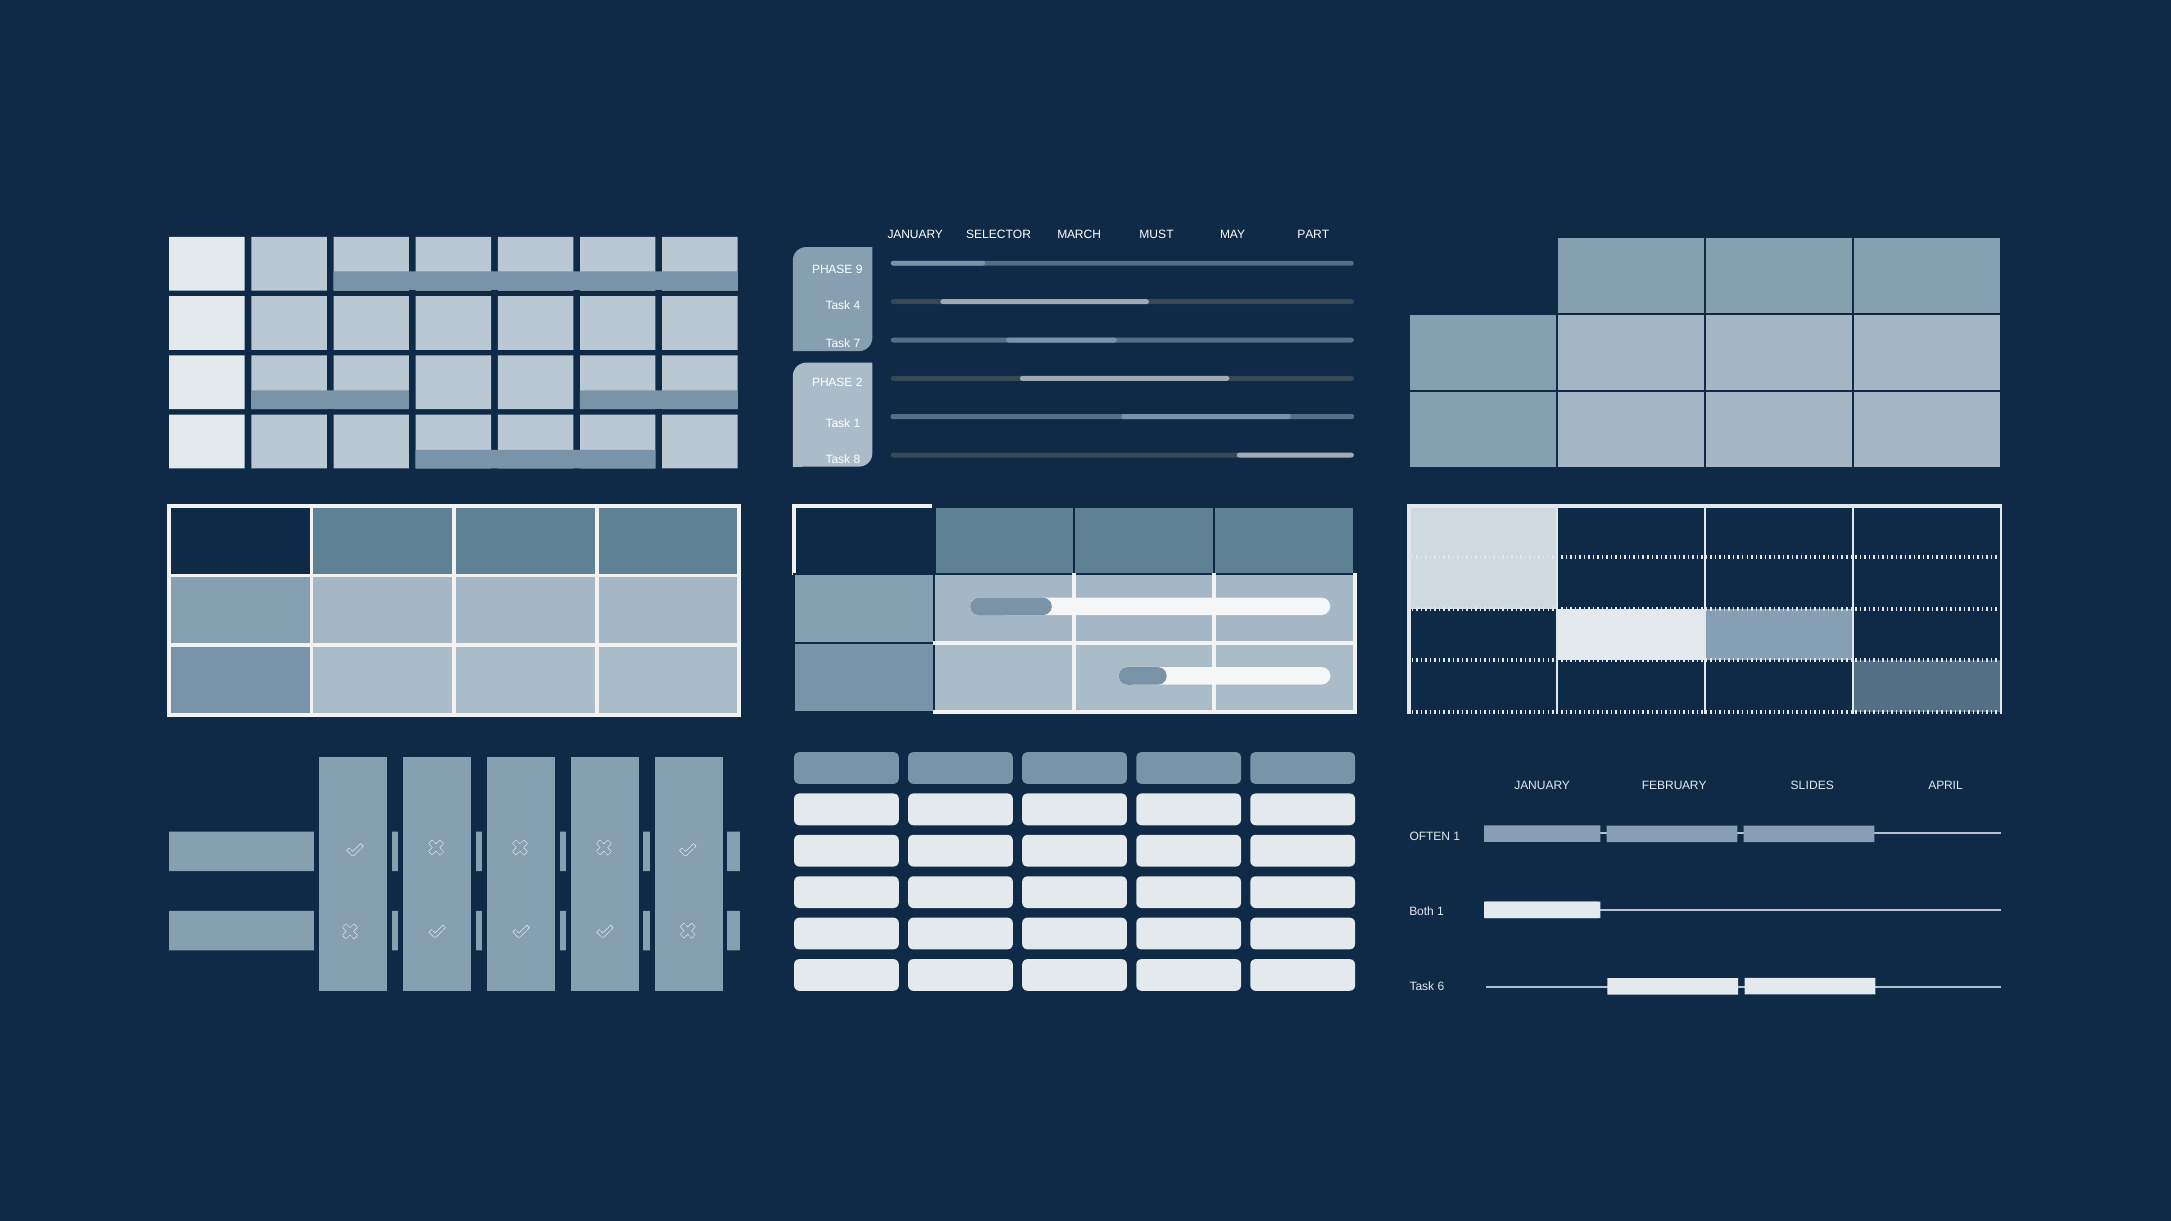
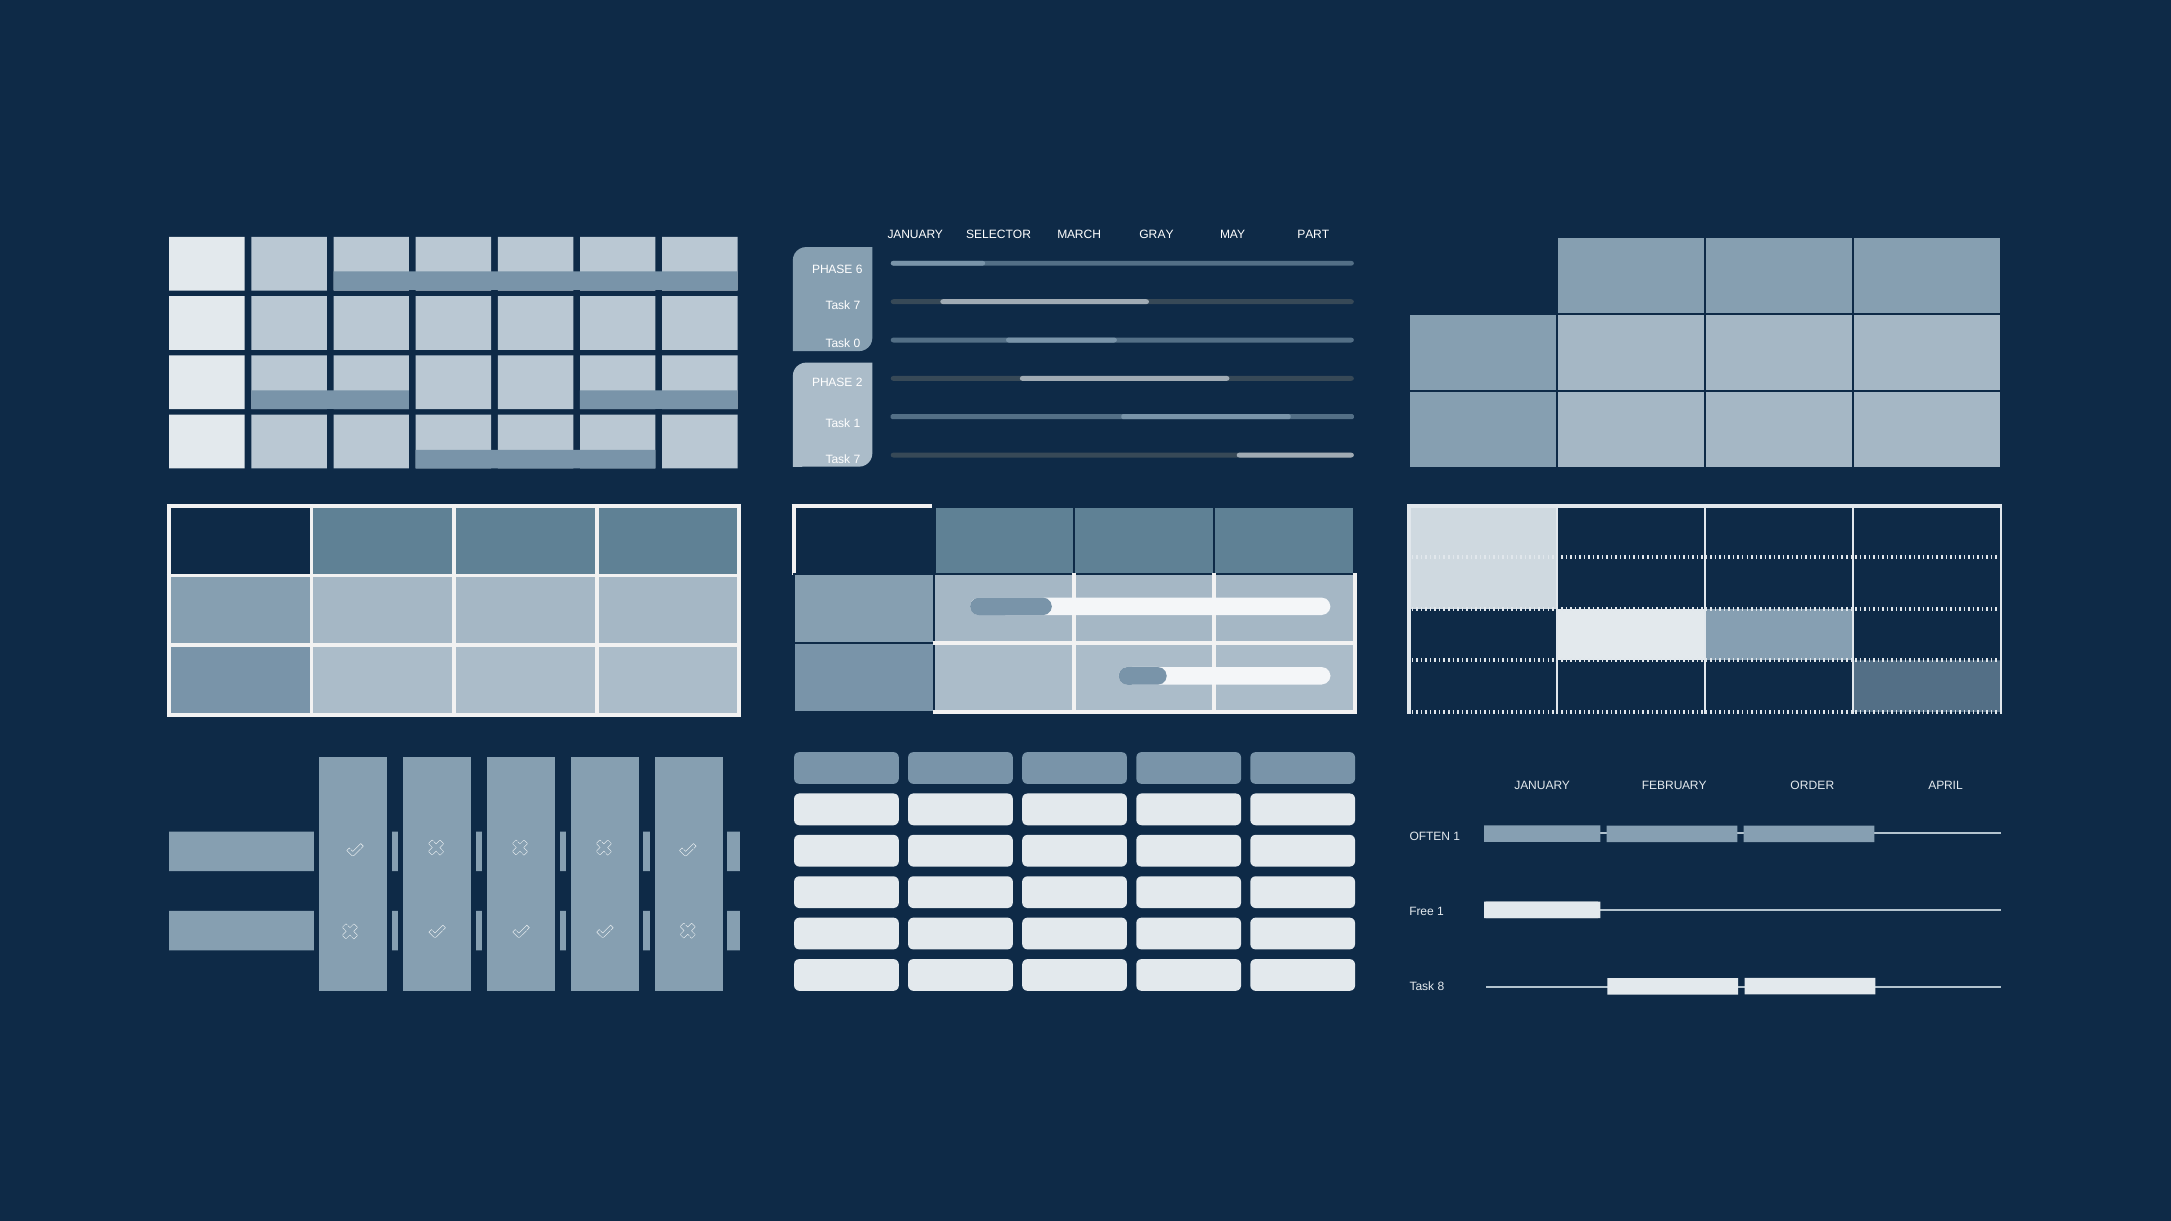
MUST: MUST -> GRAY (1156, 234)
9: 9 -> 6 (859, 269)
4: 4 -> 7 (857, 306)
7: 7 -> 0 (857, 344)
8: 8 -> 7 (857, 460)
SLIDES: SLIDES -> ORDER (1812, 786)
Both: Both -> Free (1422, 912)
6: 6 -> 8 (1441, 987)
